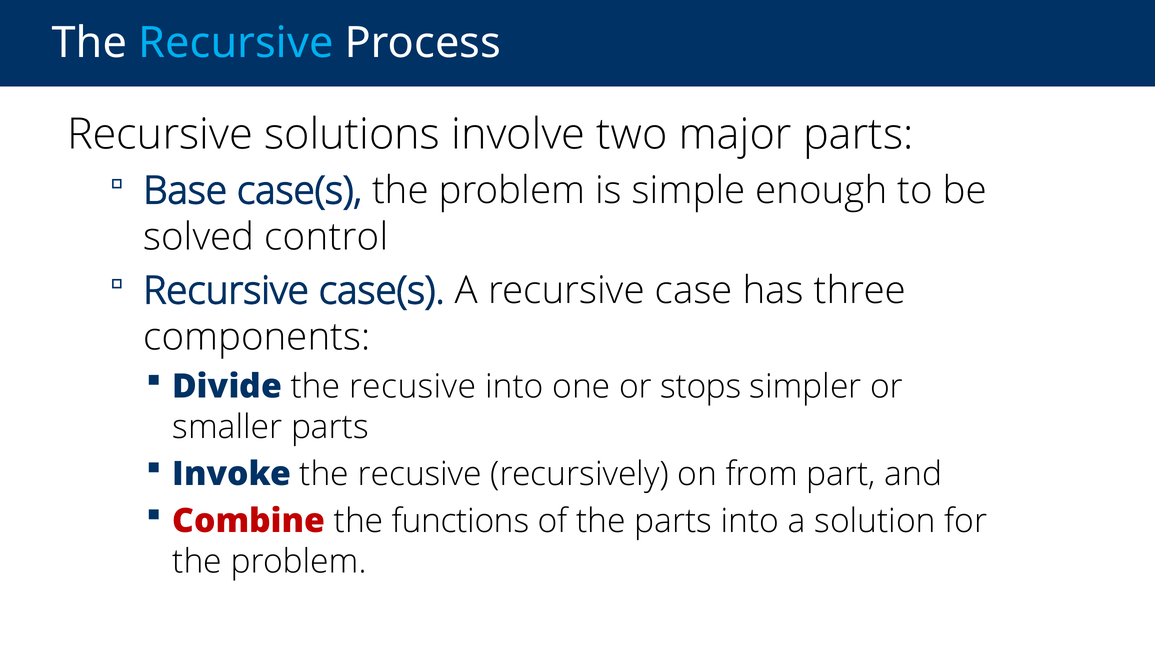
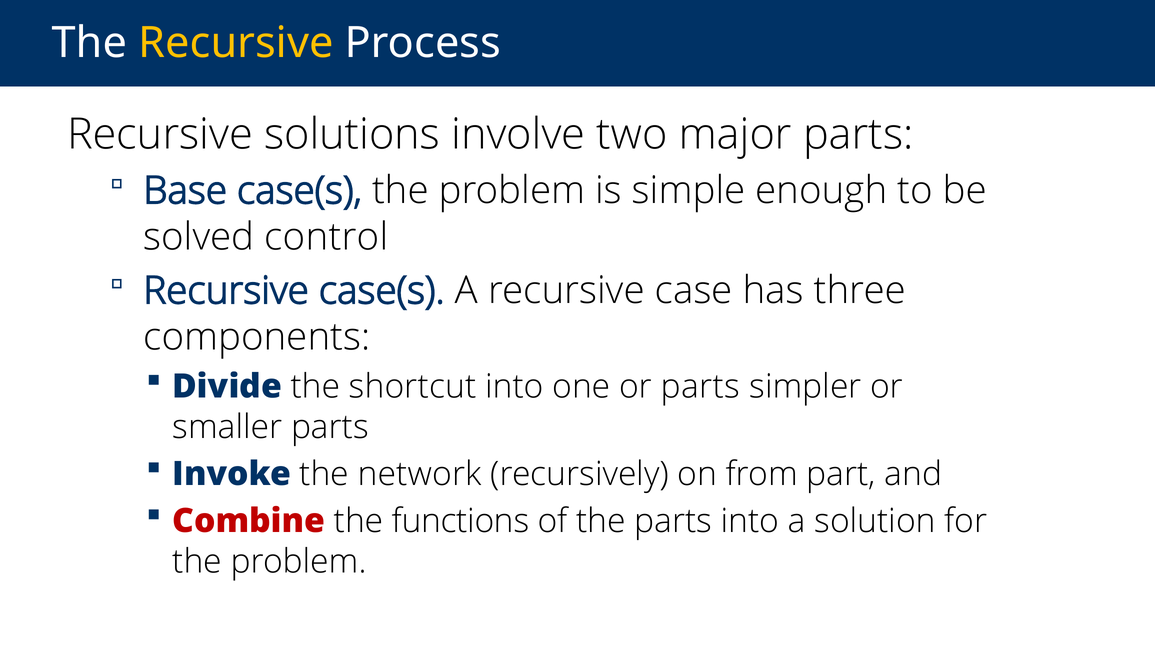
Recursive colour: light blue -> yellow (236, 43)
Divide the recusive: recusive -> shortcut (413, 387)
or stops: stops -> parts (701, 387)
Invoke the recusive: recusive -> network (420, 475)
